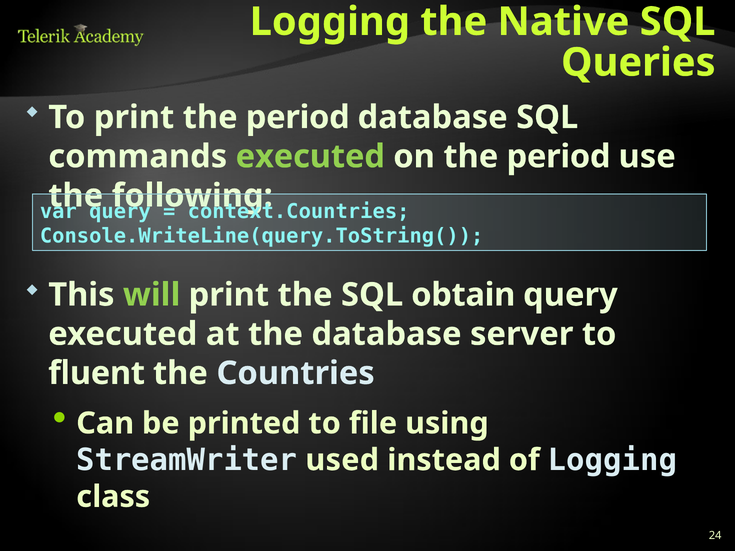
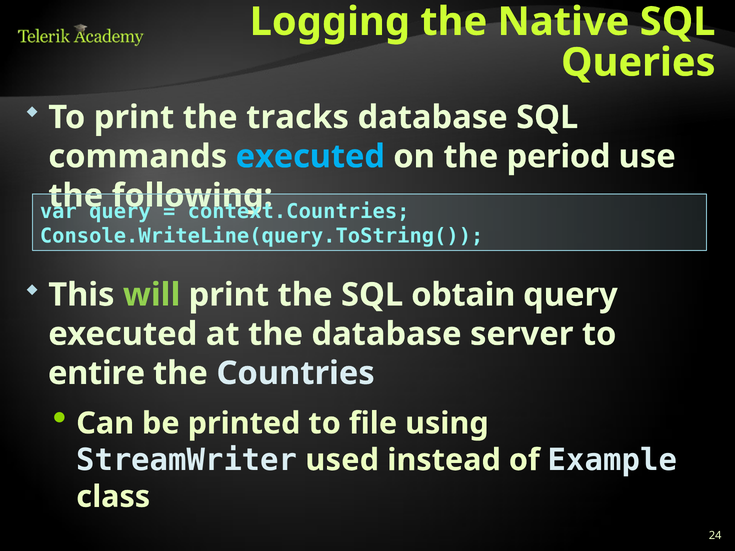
print the period: period -> tracks (298, 117)
executed colour: light green -> light blue (310, 157)
fluent: fluent -> entire (97, 373)
of Logging: Logging -> Example (612, 460)
